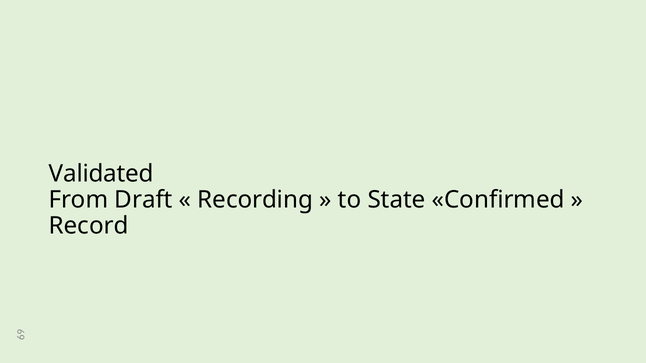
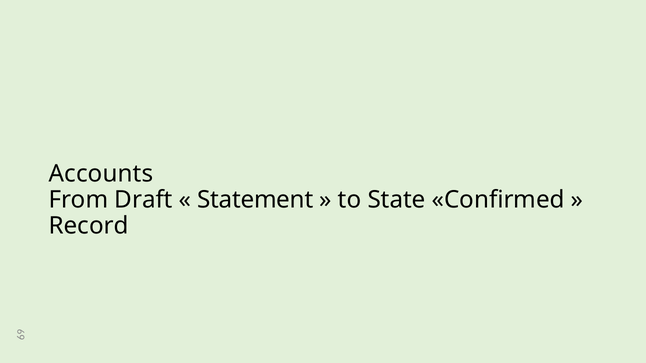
Validated: Validated -> Accounts (101, 174)
Recording: Recording -> Statement (255, 200)
